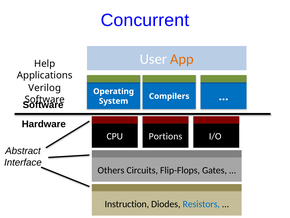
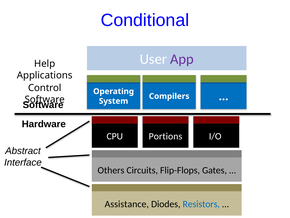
Concurrent: Concurrent -> Conditional (145, 20)
App colour: orange -> purple (182, 59)
Verilog: Verilog -> Control (45, 88)
Instruction: Instruction -> Assistance (127, 204)
